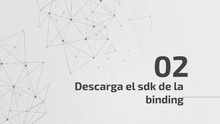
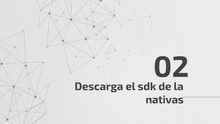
binding: binding -> nativas (165, 100)
